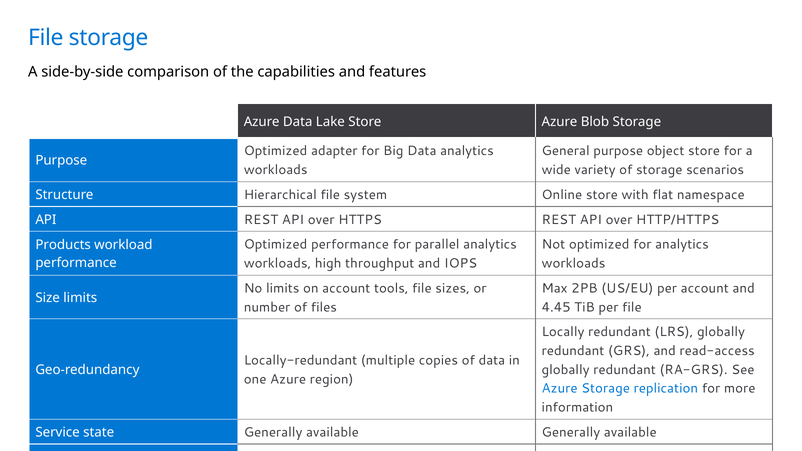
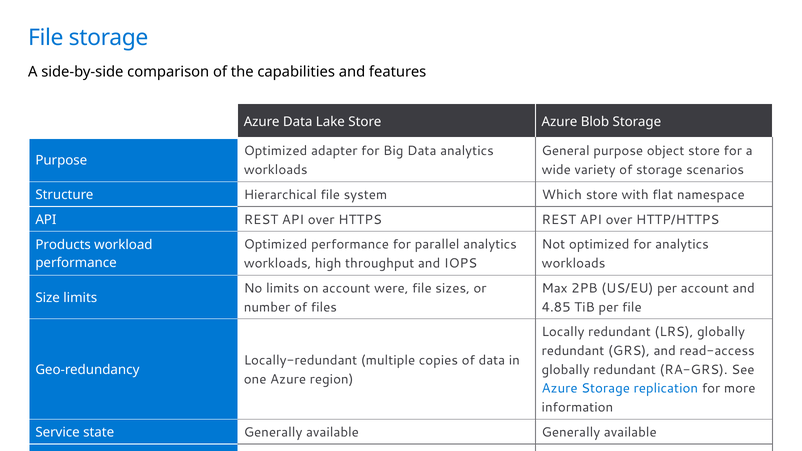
Online: Online -> Which (562, 195)
tools: tools -> were (391, 288)
4.45: 4.45 -> 4.85 (556, 307)
